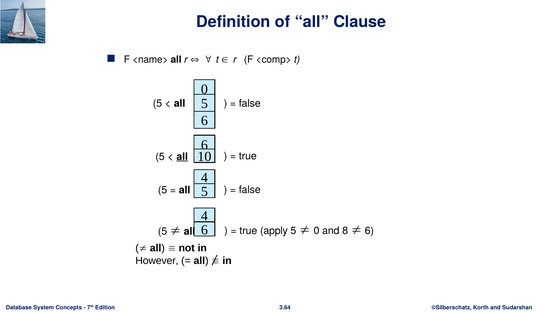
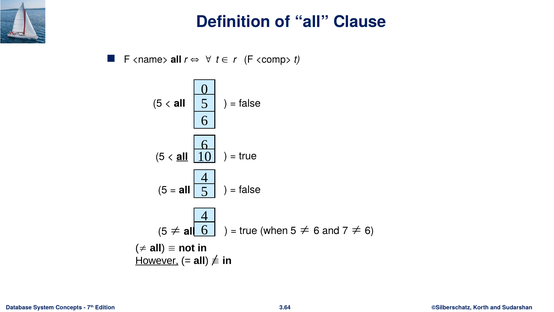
apply: apply -> when (274, 231)
0: 0 -> 6 (317, 231)
8: 8 -> 7 (345, 231)
However underline: none -> present (157, 260)
